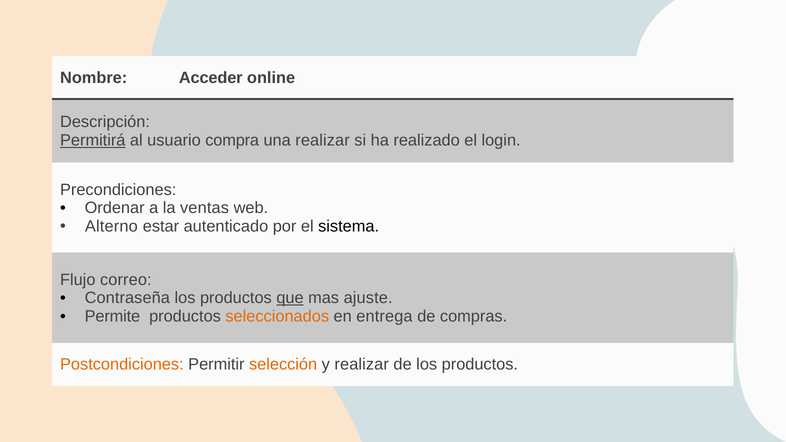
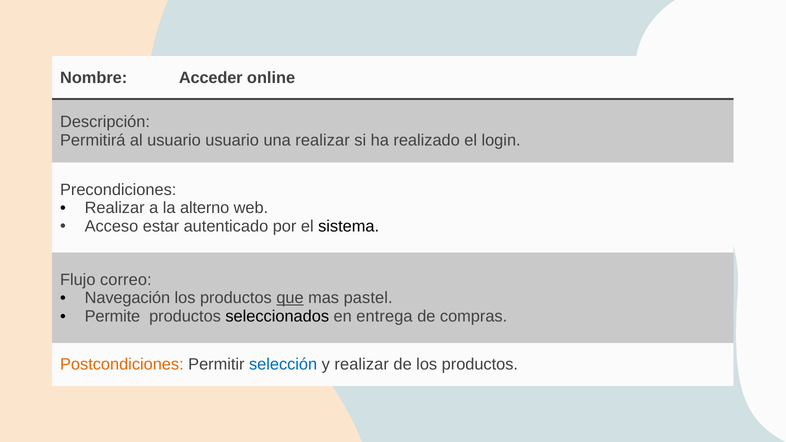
Permitirá underline: present -> none (93, 140)
usuario compra: compra -> usuario (232, 140)
Ordenar: Ordenar -> Realizar (115, 208)
ventas: ventas -> alterno (205, 208)
Alterno: Alterno -> Acceso (111, 226)
Contraseña: Contraseña -> Navegación (127, 298)
ajuste: ajuste -> pastel (368, 298)
seleccionados colour: orange -> black (277, 316)
selección colour: orange -> blue (283, 365)
